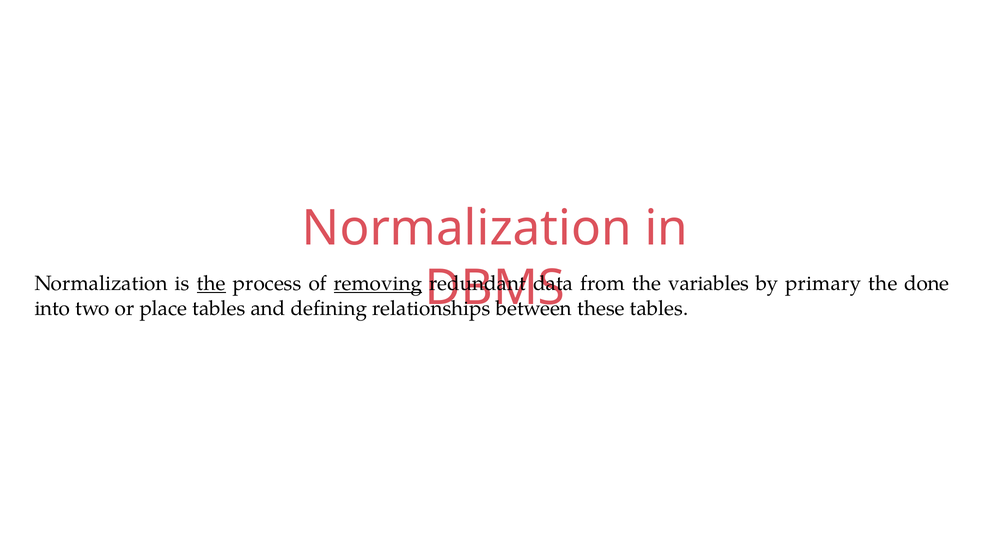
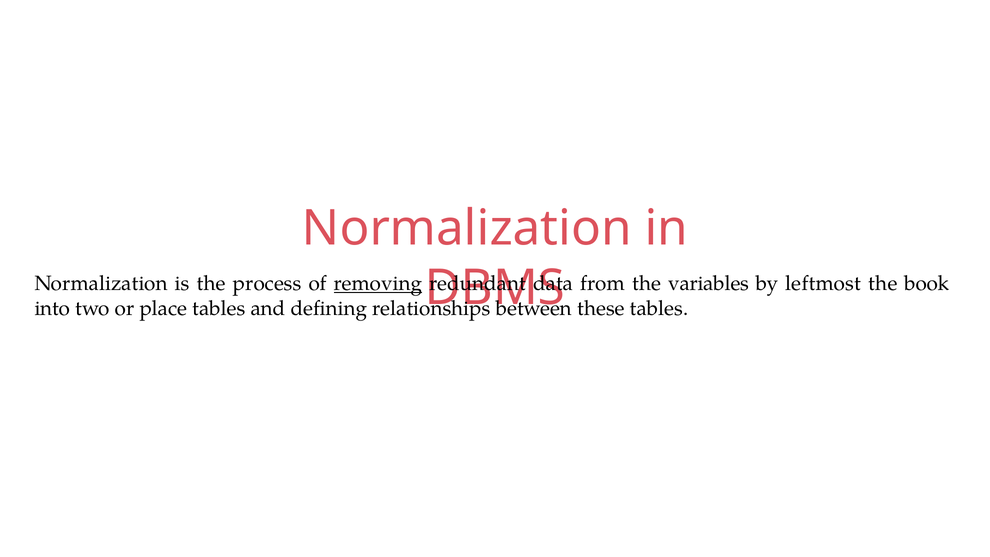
the underline: present -> none (211, 284)
primary: primary -> leftmost (823, 284)
done: done -> book (927, 284)
